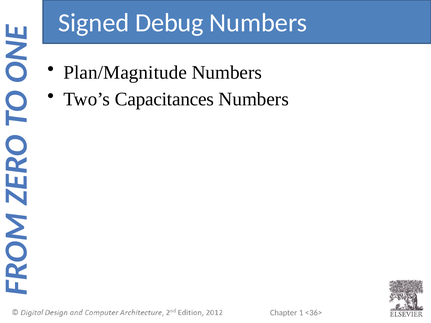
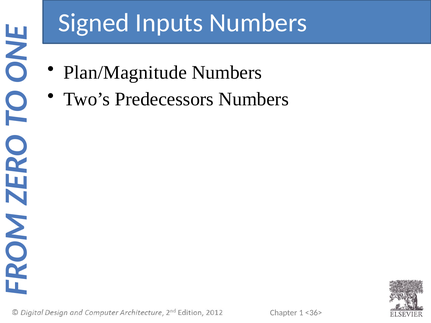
Debug: Debug -> Inputs (169, 23)
Capacitances: Capacitances -> Predecessors (164, 99)
